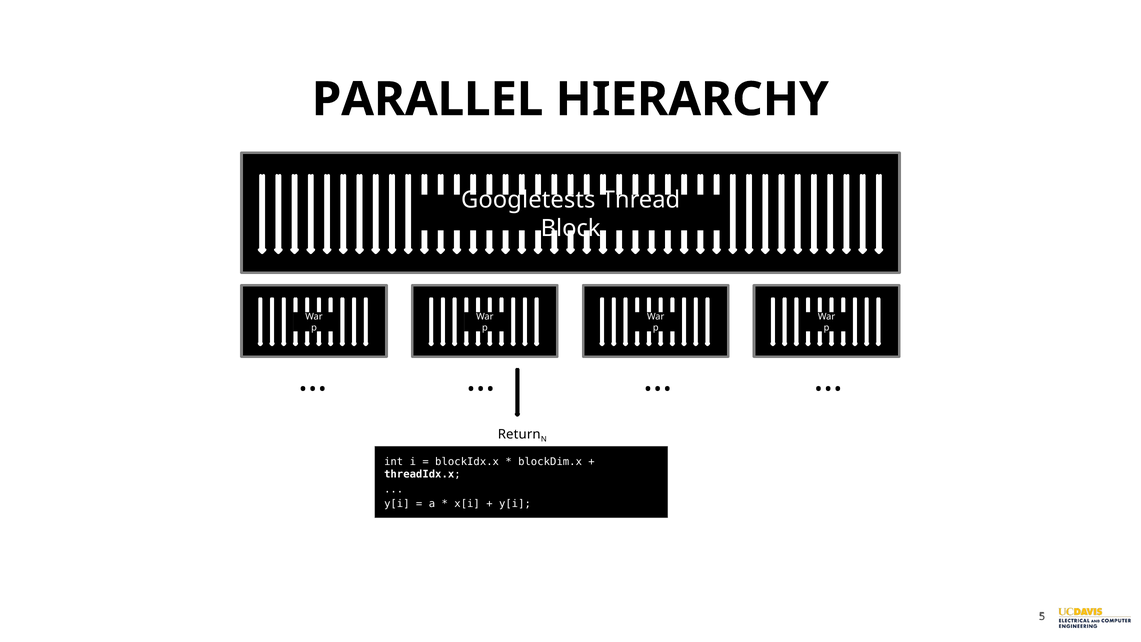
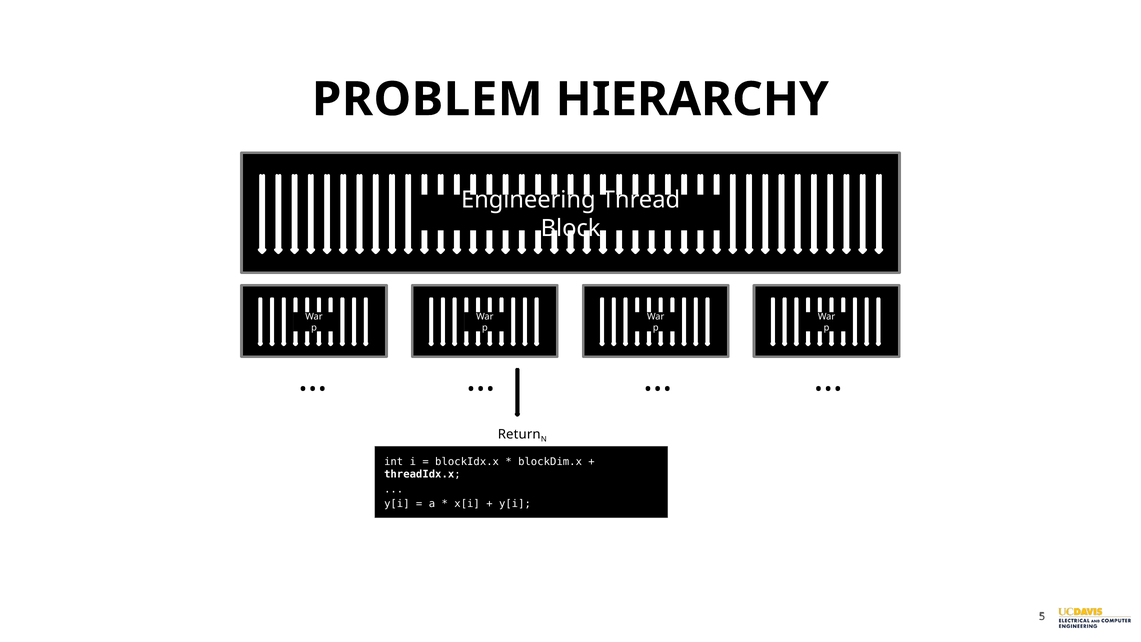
PARALLEL: PARALLEL -> PROBLEM (427, 99)
Googletests: Googletests -> Engineering (528, 200)
